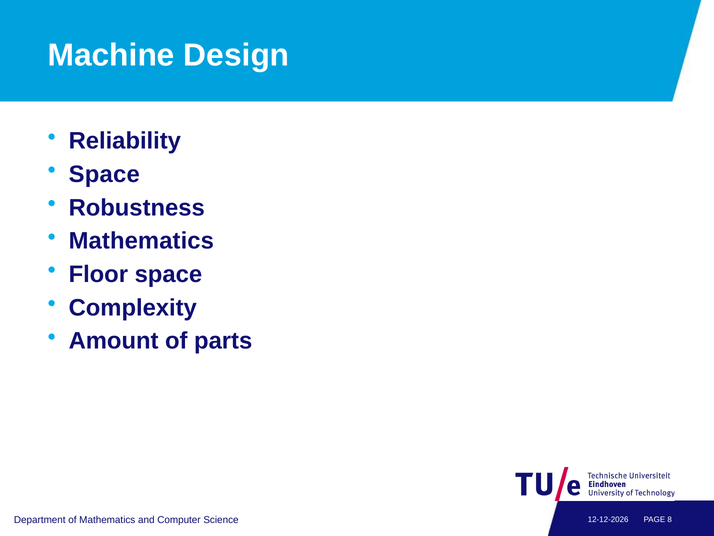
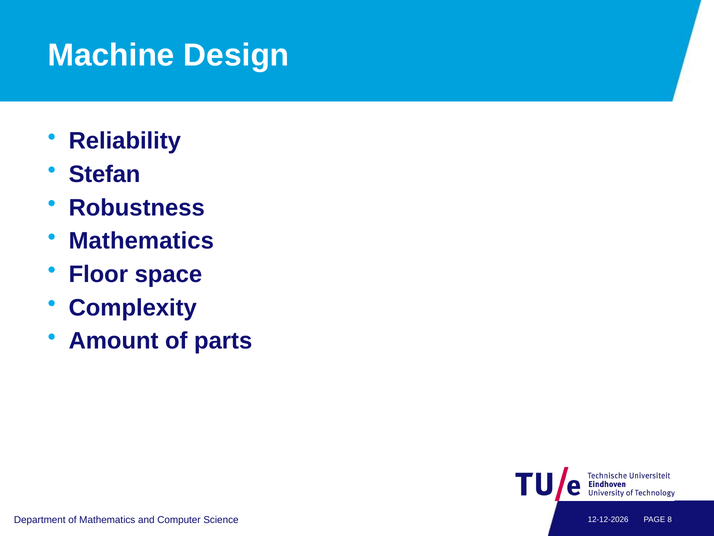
Space: Space -> Stefan (104, 174)
